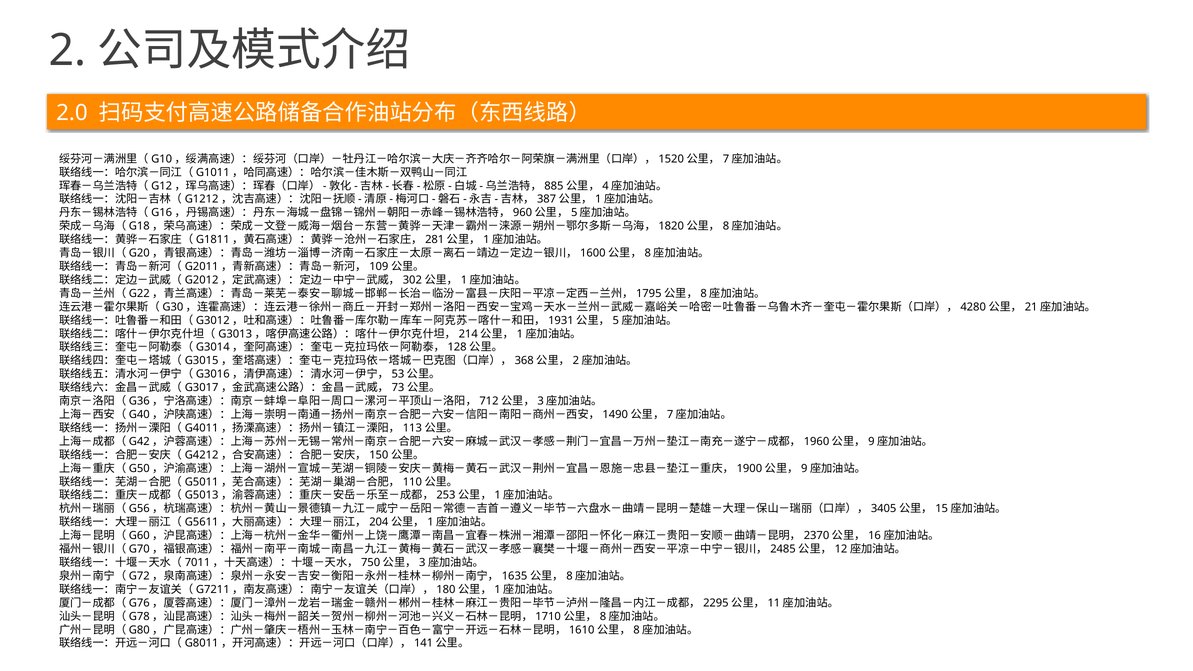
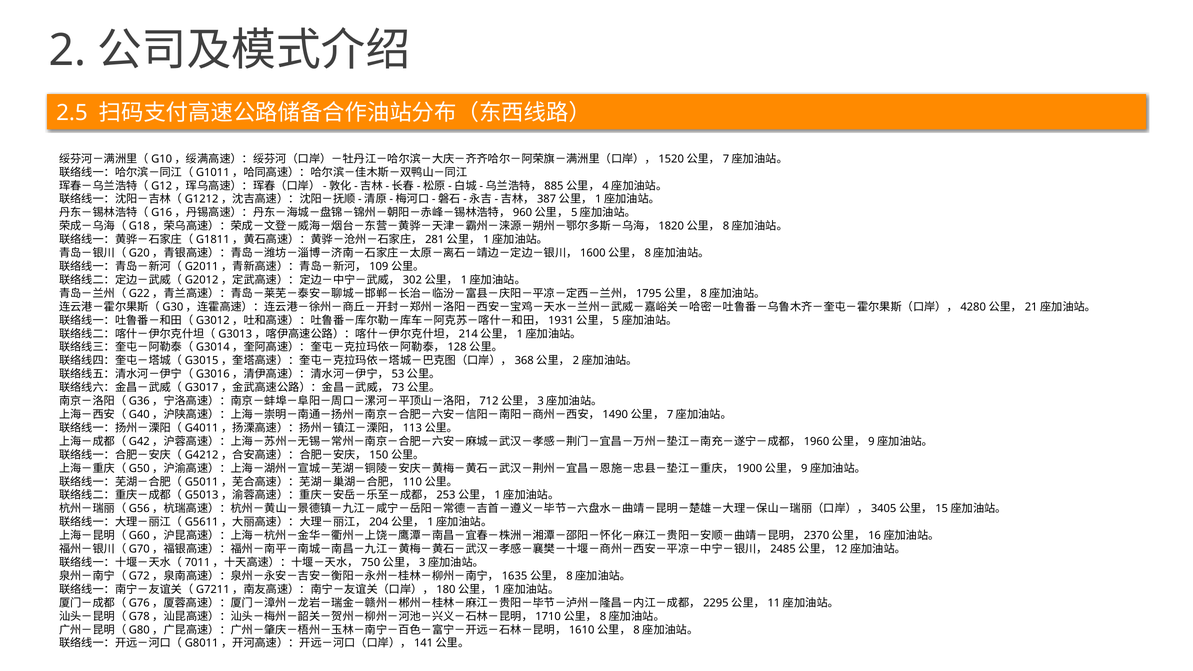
2.0: 2.0 -> 2.5 (72, 113)
